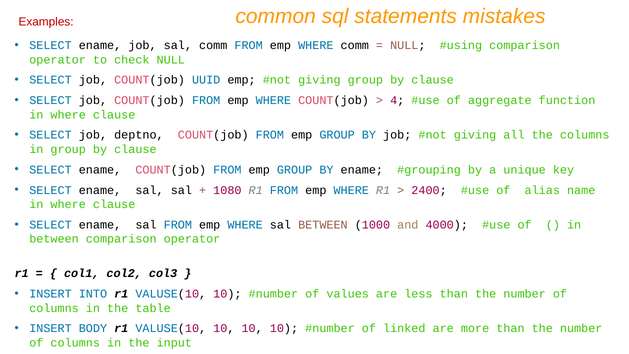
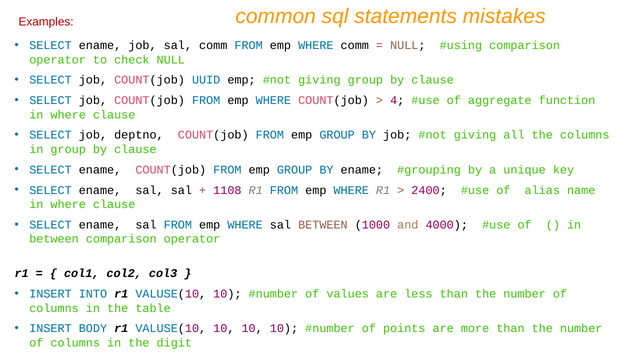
1080: 1080 -> 1108 (227, 190)
linked: linked -> points (404, 328)
input: input -> digit (174, 343)
